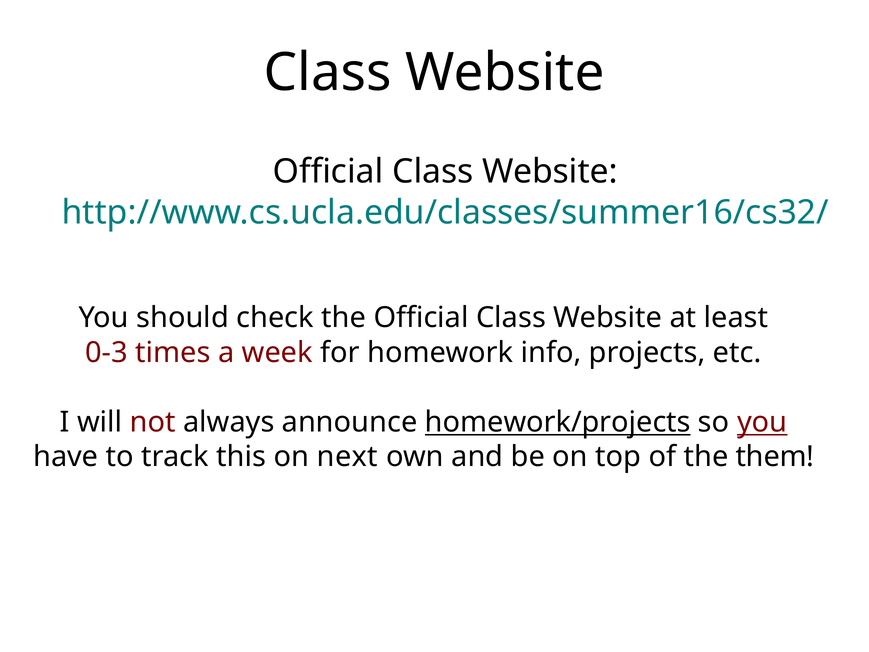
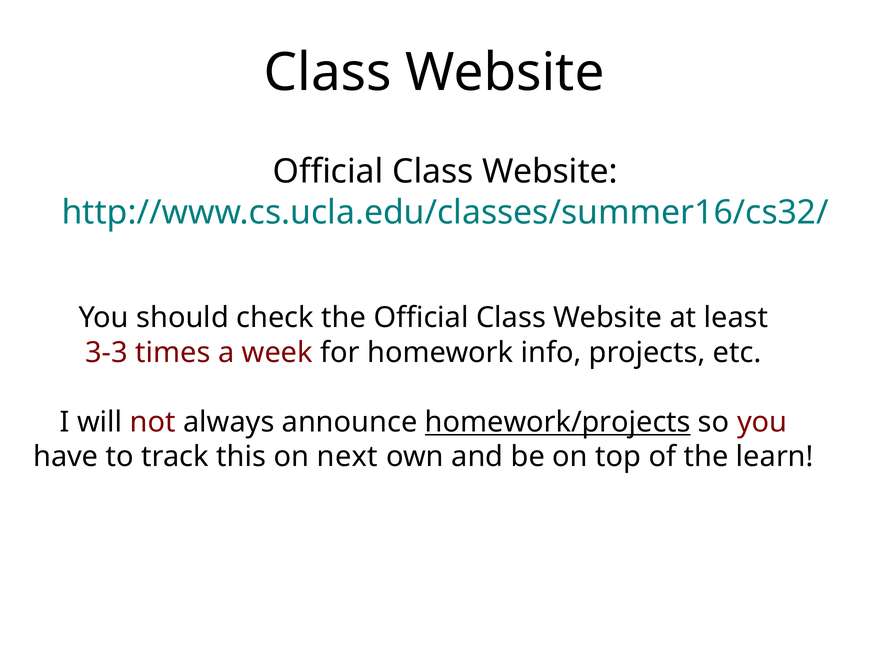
0-3: 0-3 -> 3-3 (107, 352)
you underline: present -> none (762, 422)
them: them -> learn (775, 457)
